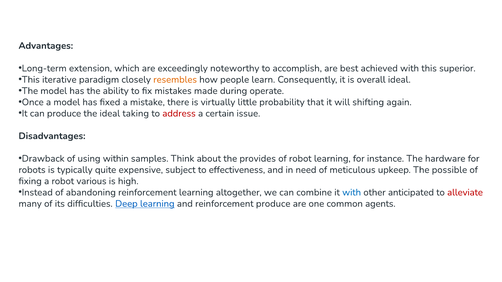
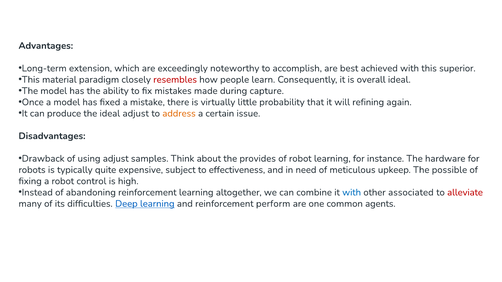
iterative: iterative -> material (59, 80)
resembles colour: orange -> red (175, 80)
operate: operate -> capture (267, 91)
shifting: shifting -> refining (368, 102)
ideal taking: taking -> adjust (136, 114)
address colour: red -> orange (179, 114)
using within: within -> adjust (116, 159)
various: various -> control (91, 181)
anticipated: anticipated -> associated (411, 193)
reinforcement produce: produce -> perform (273, 204)
